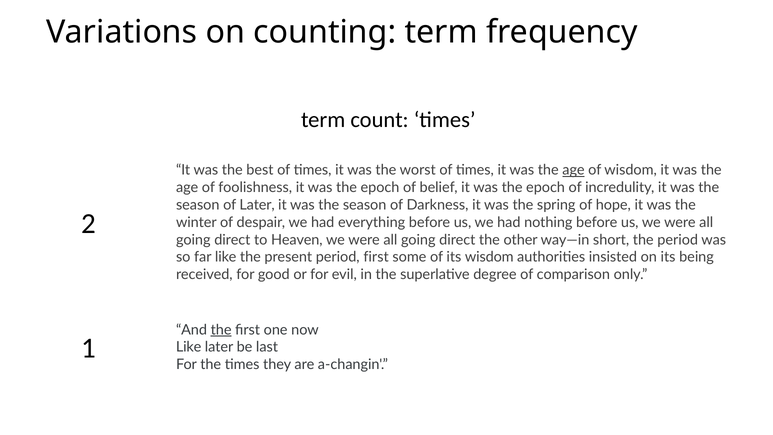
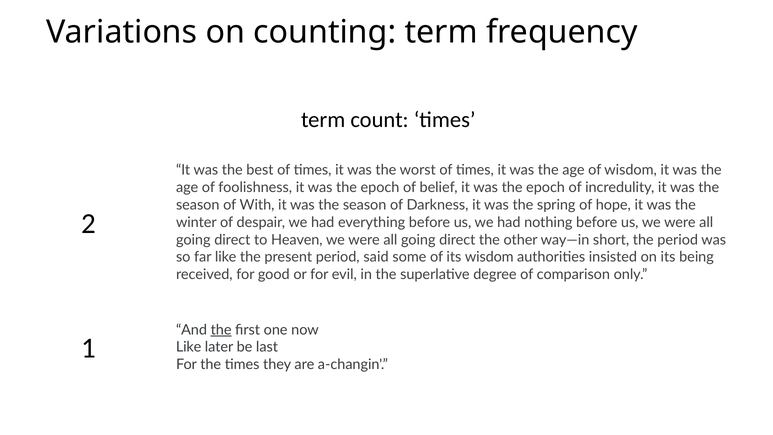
age underline: present -> none (573, 170)
of Later: Later -> With (257, 205)
period first: first -> said (376, 257)
